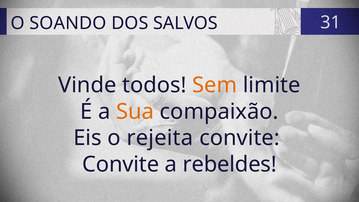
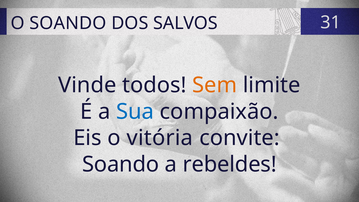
Sua colour: orange -> blue (135, 112)
rejeita: rejeita -> vitória (160, 138)
Convite: Convite -> Soando (121, 164)
